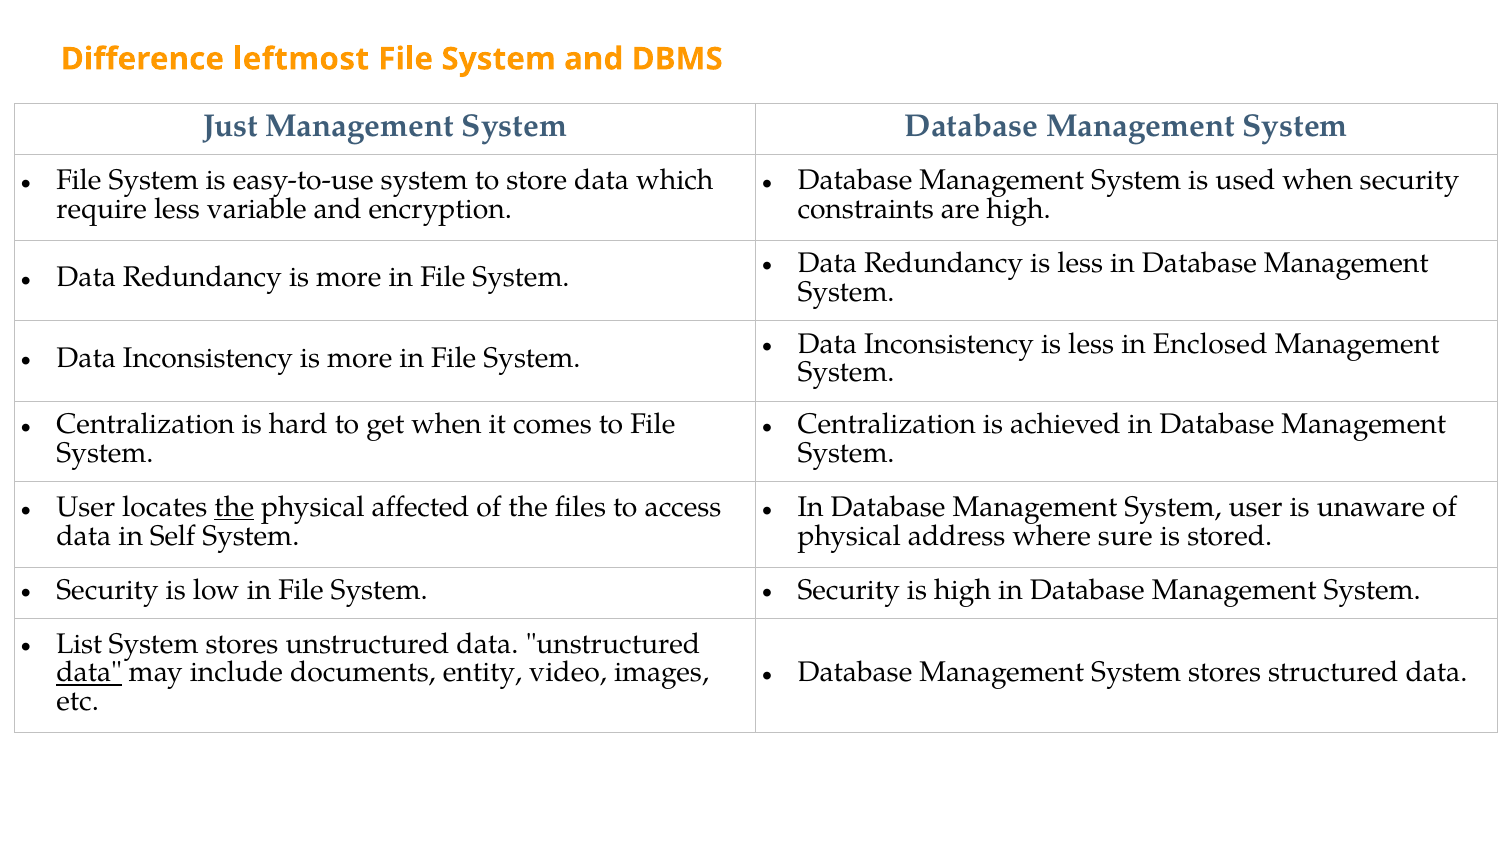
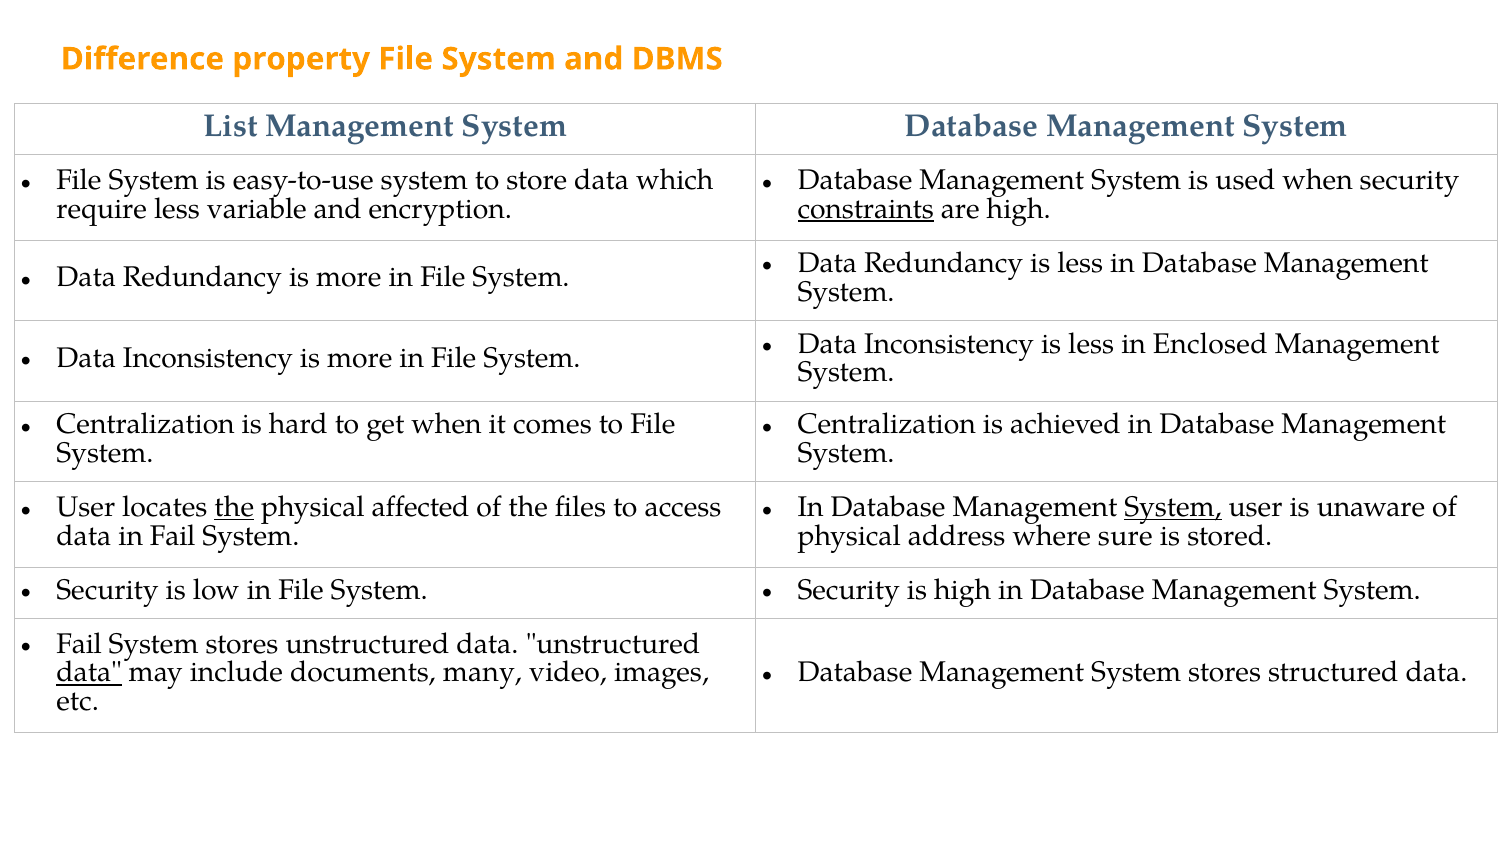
leftmost: leftmost -> property (301, 59)
Just: Just -> List (230, 126)
constraints underline: none -> present (866, 209)
System underline: none -> present (1173, 507)
in Self: Self -> Fail (173, 535)
List: List -> Fail (79, 644)
entity: entity -> many (482, 672)
